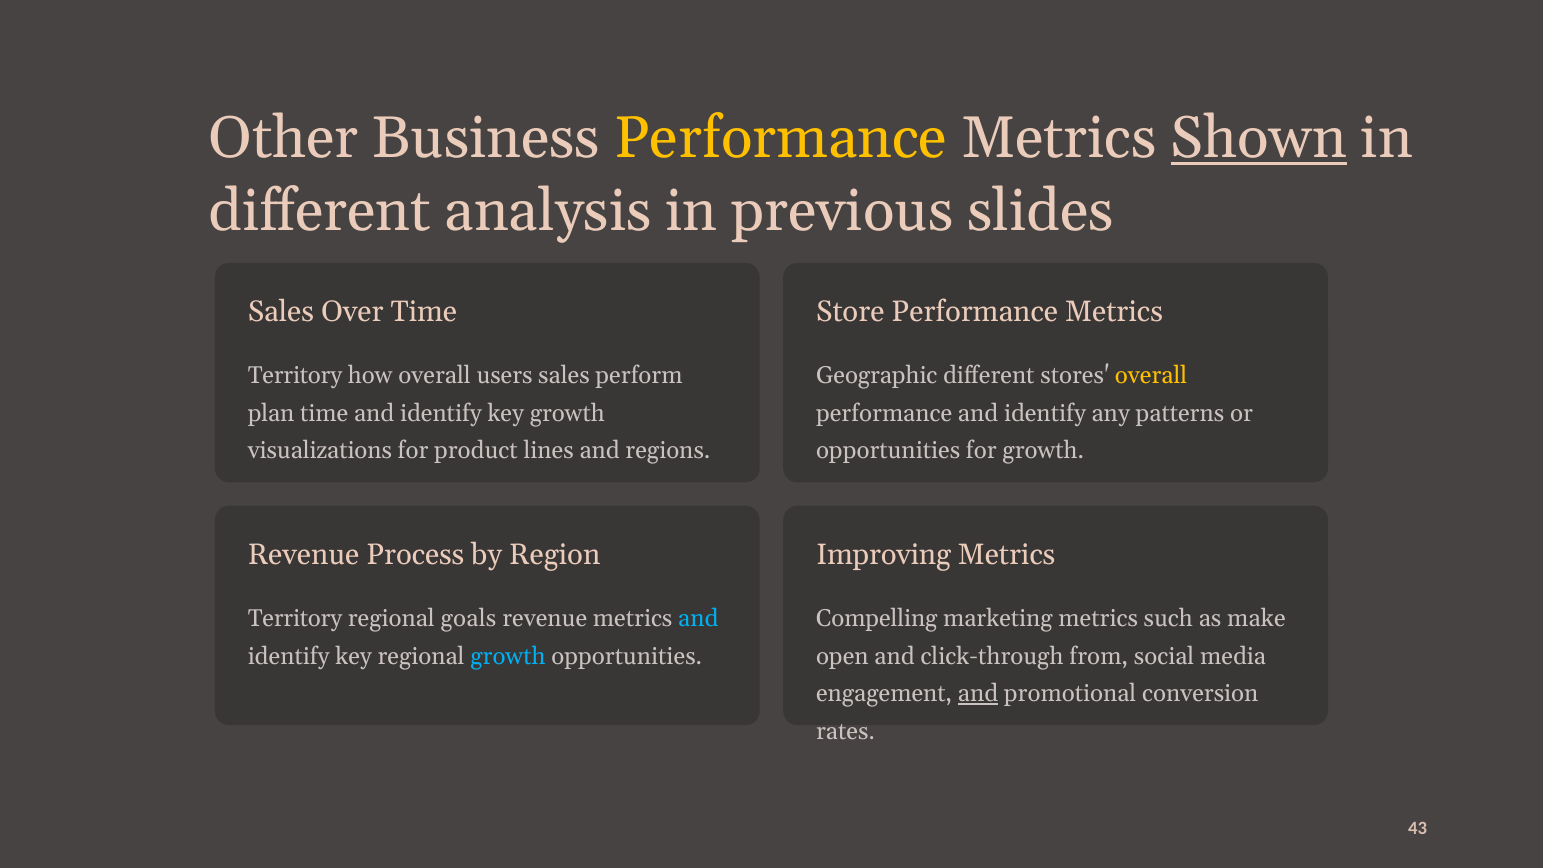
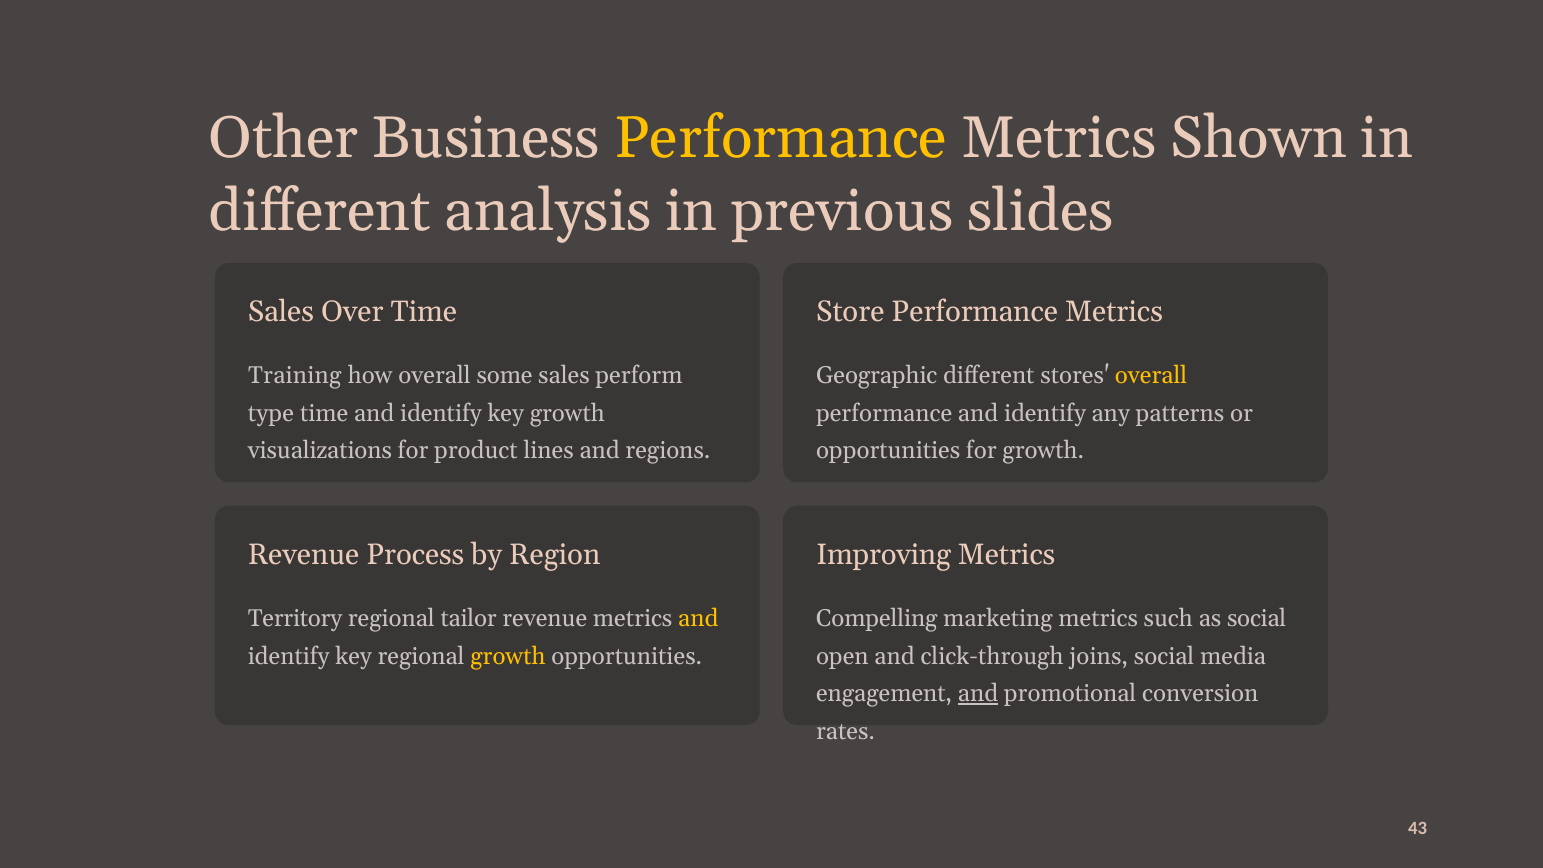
Shown underline: present -> none (1259, 138)
Territory: Territory -> Training (295, 376)
users: users -> some (505, 376)
plan: plan -> type (271, 413)
goals: goals -> tailor (469, 619)
and colour: light blue -> yellow (698, 619)
as make: make -> social (1257, 619)
growth colour: light blue -> yellow (508, 656)
from: from -> joins (1099, 656)
